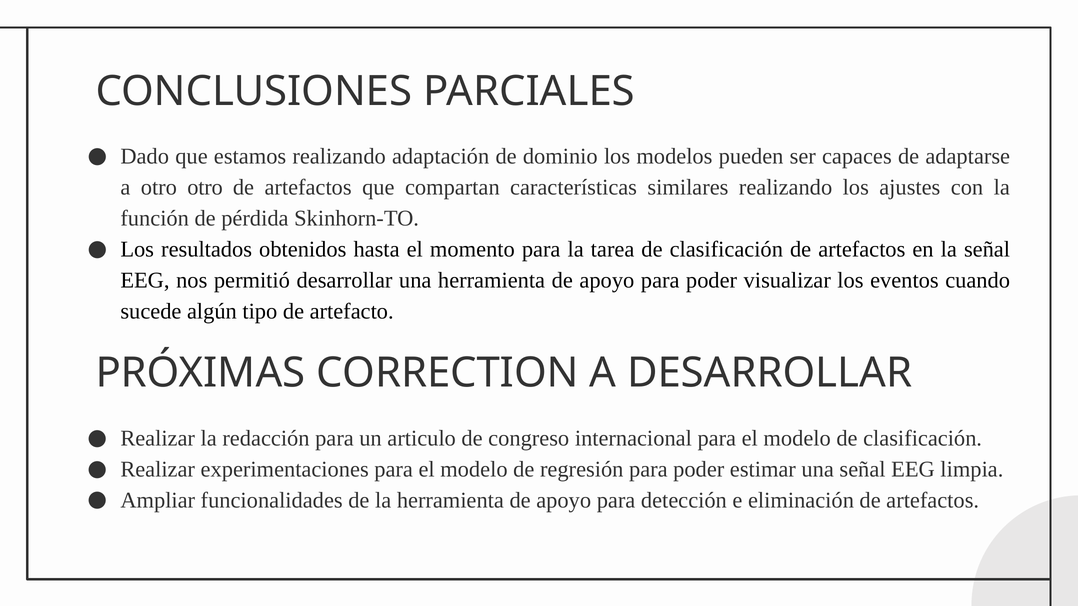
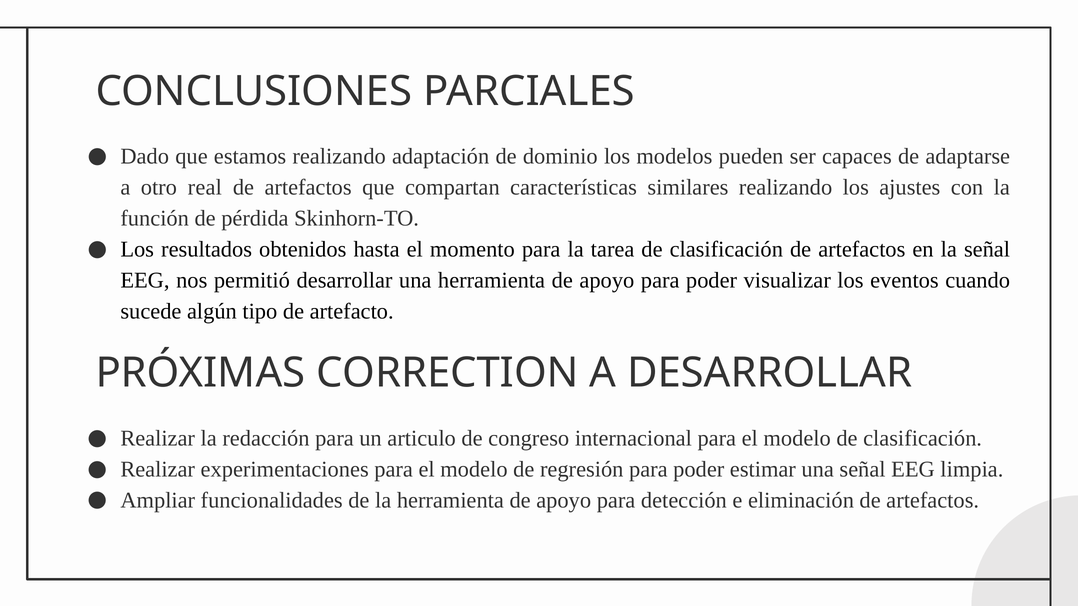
otro otro: otro -> real (205, 188)
